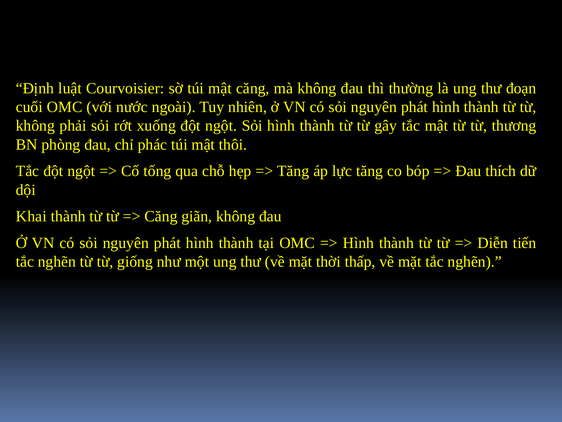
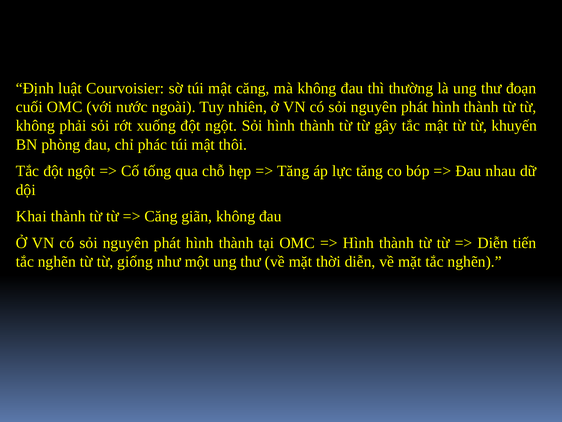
thương: thương -> khuyến (514, 126)
thích: thích -> nhau (501, 171)
thời thấp: thấp -> diễn (360, 262)
